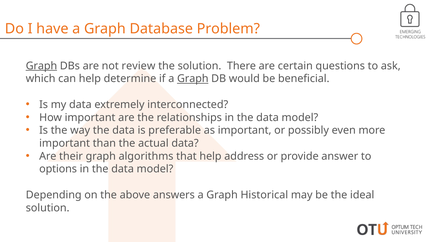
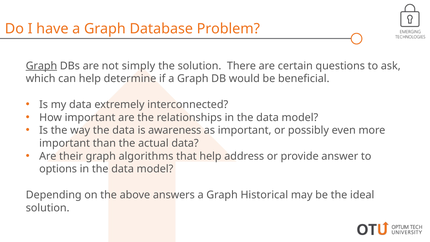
review: review -> simply (138, 66)
Graph underline: present -> none (193, 79)
preferable: preferable -> awareness (175, 130)
